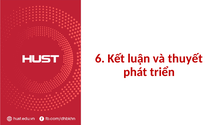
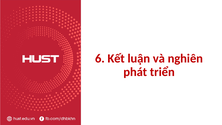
thuyết: thuyết -> nghiên (185, 58)
